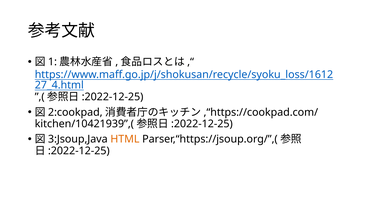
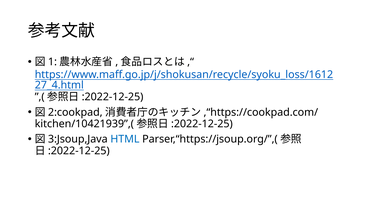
HTML colour: orange -> blue (125, 139)
